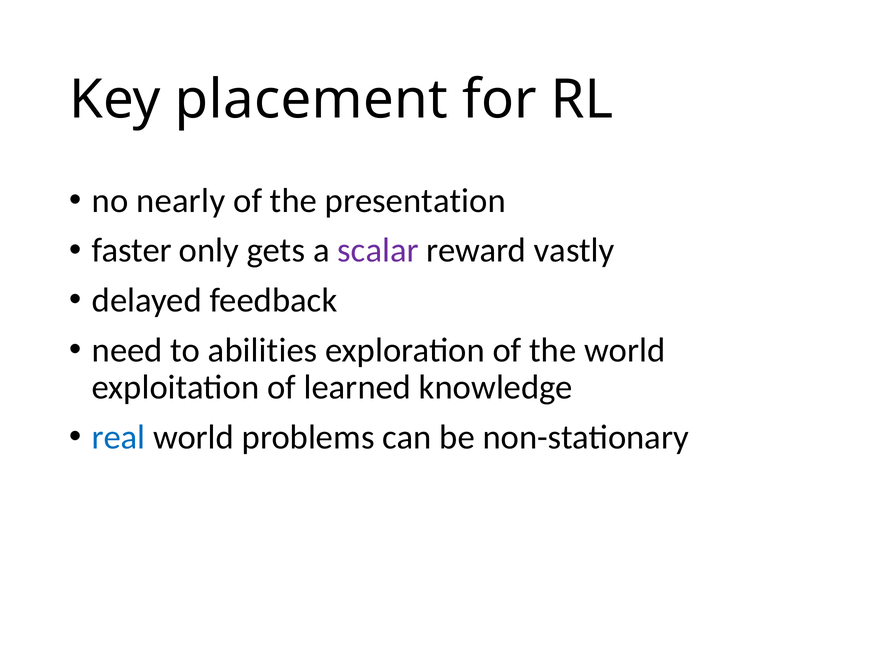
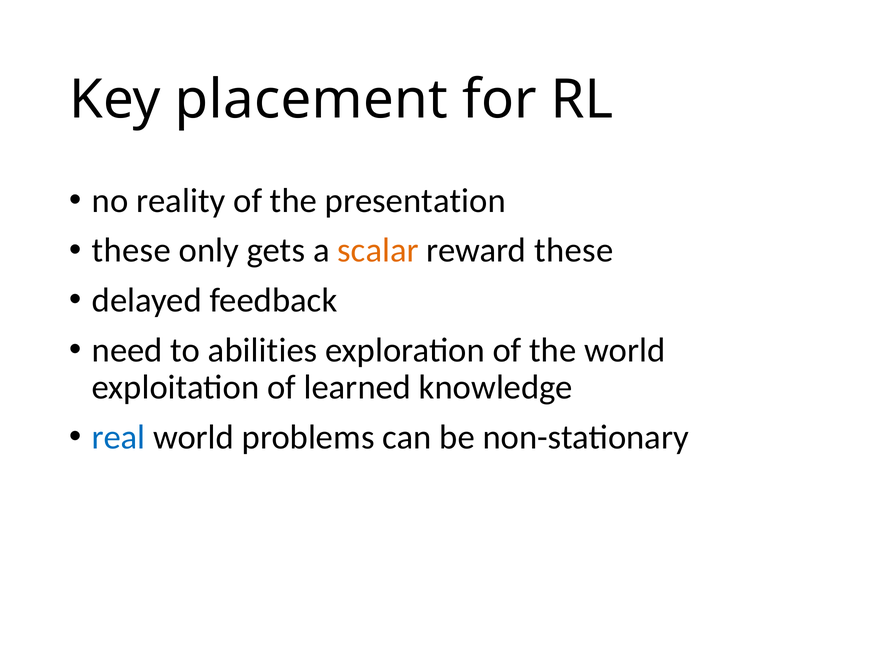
nearly: nearly -> reality (181, 201)
faster: faster -> these (131, 251)
scalar colour: purple -> orange (378, 251)
reward vastly: vastly -> these (574, 251)
